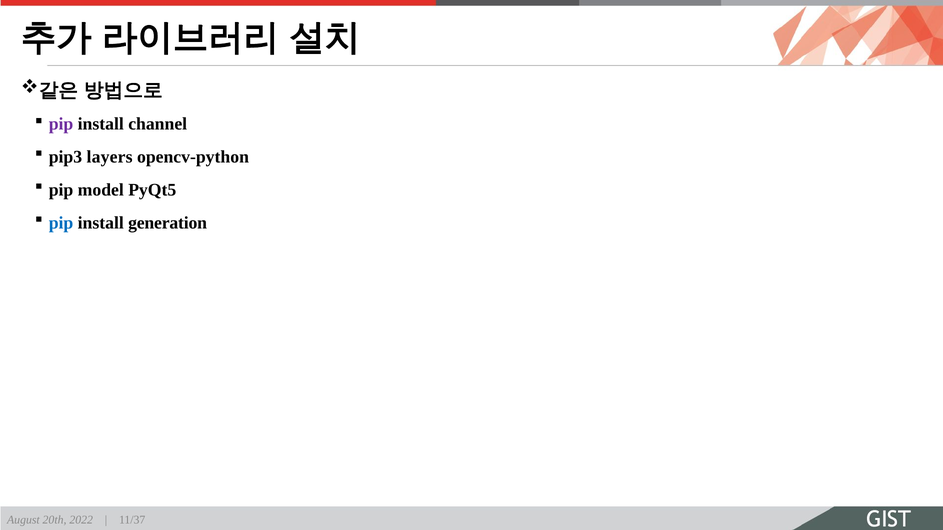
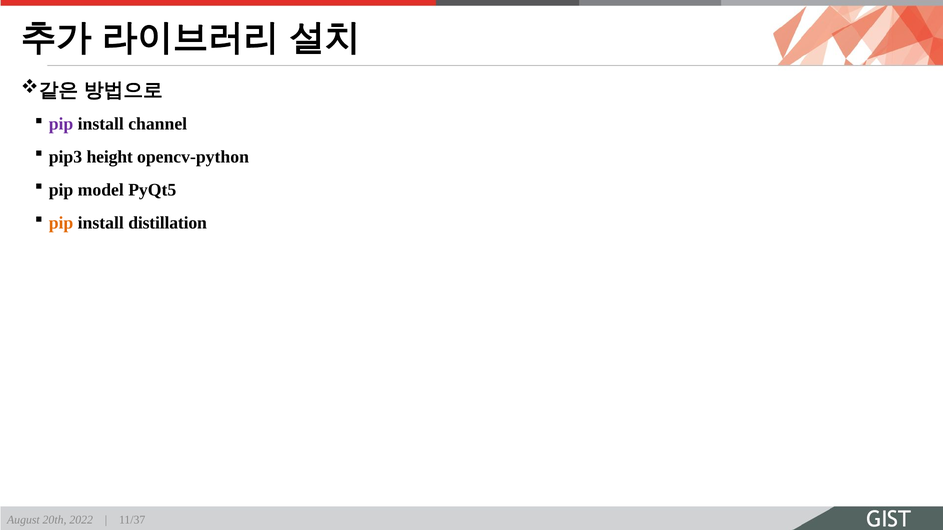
layers: layers -> height (110, 157)
pip colour: blue -> orange (61, 223)
generation: generation -> distillation (168, 223)
